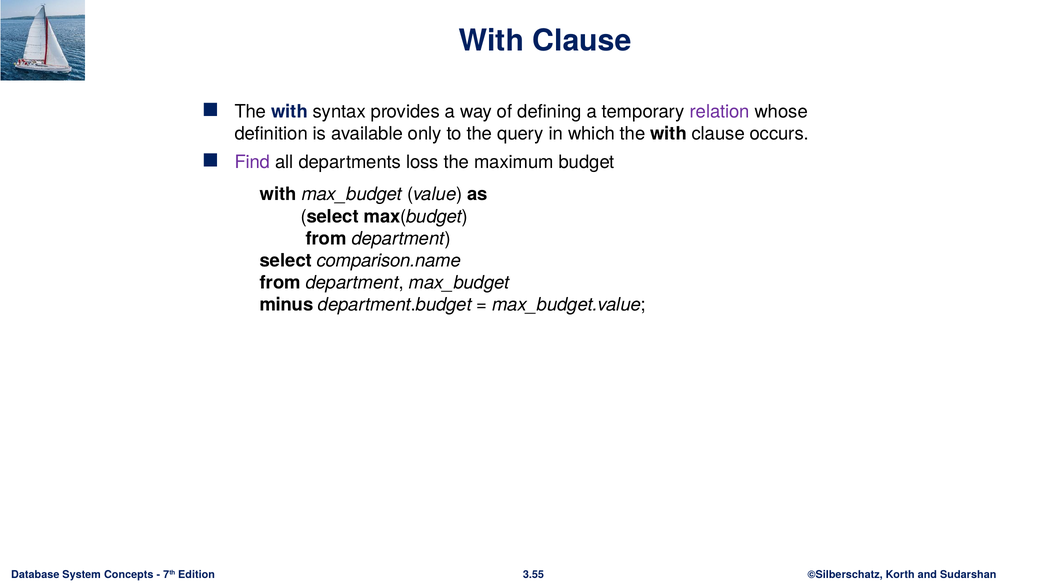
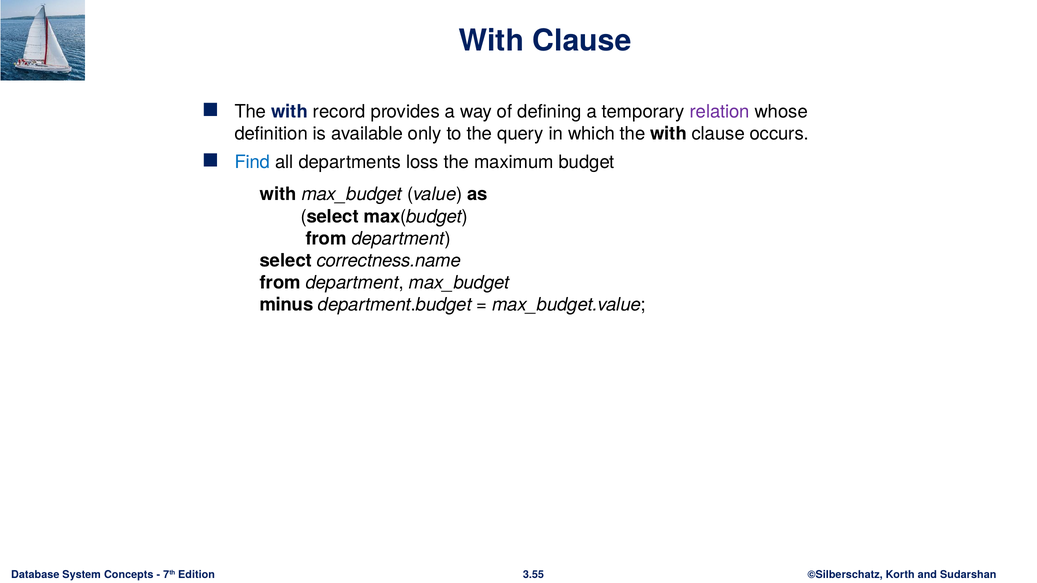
syntax: syntax -> record (339, 112)
Find colour: purple -> blue (252, 162)
comparison.name: comparison.name -> correctness.name (389, 261)
